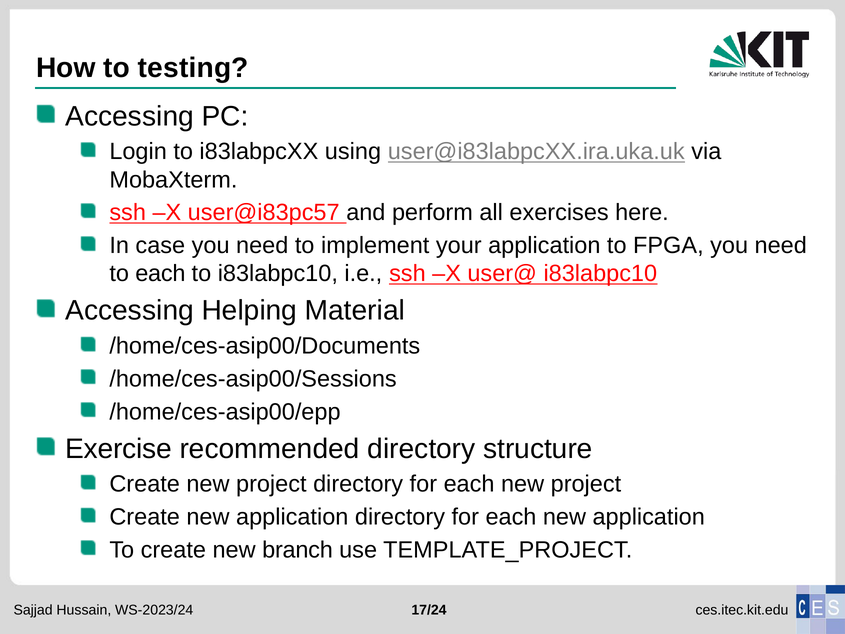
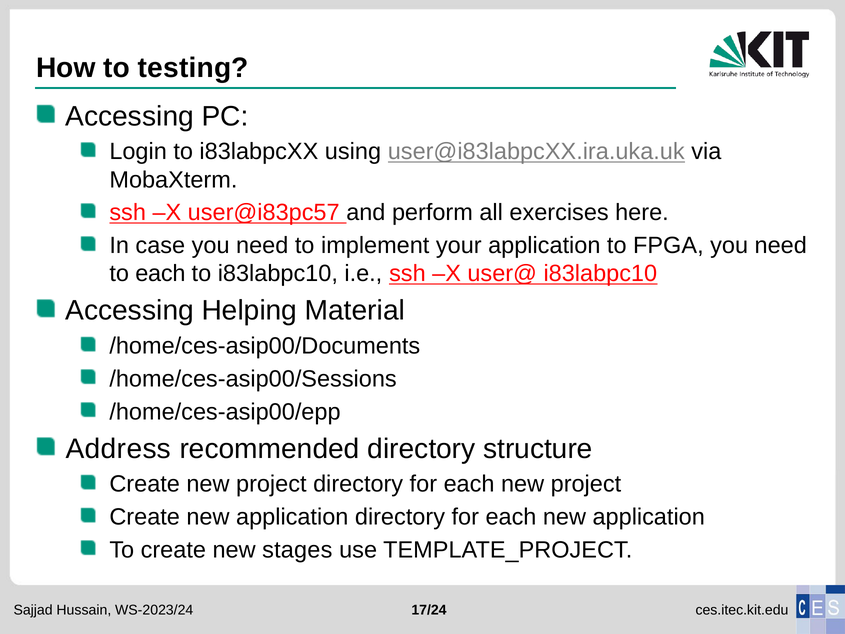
Exercise: Exercise -> Address (118, 449)
branch: branch -> stages (297, 550)
